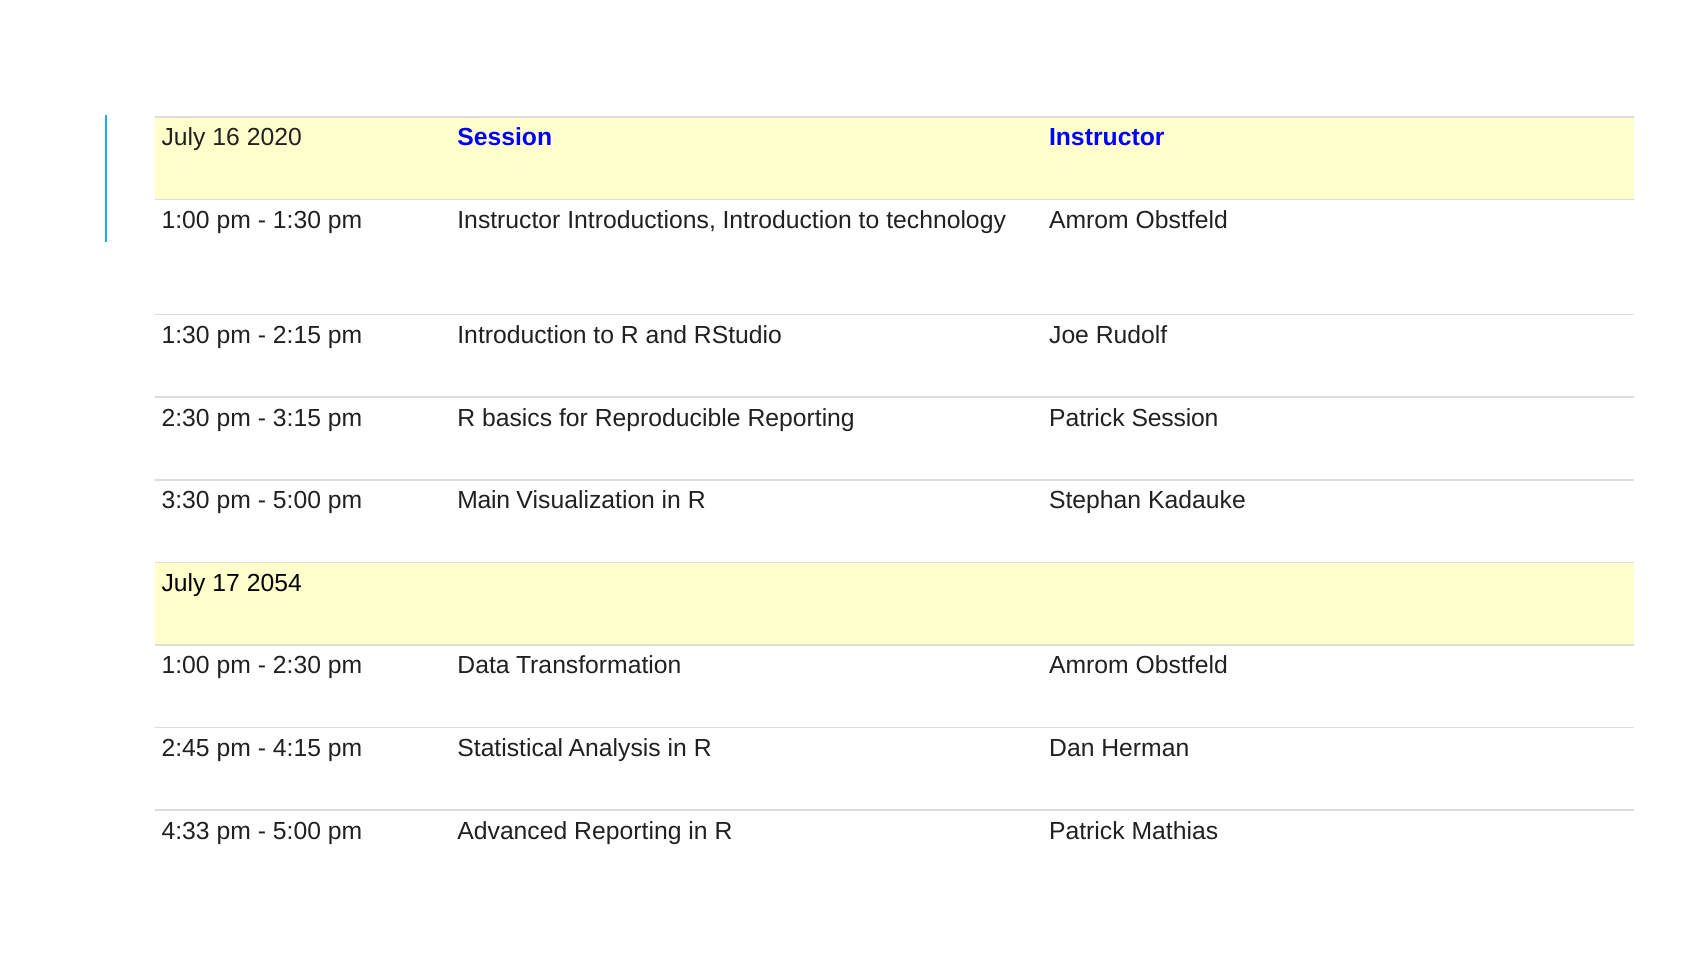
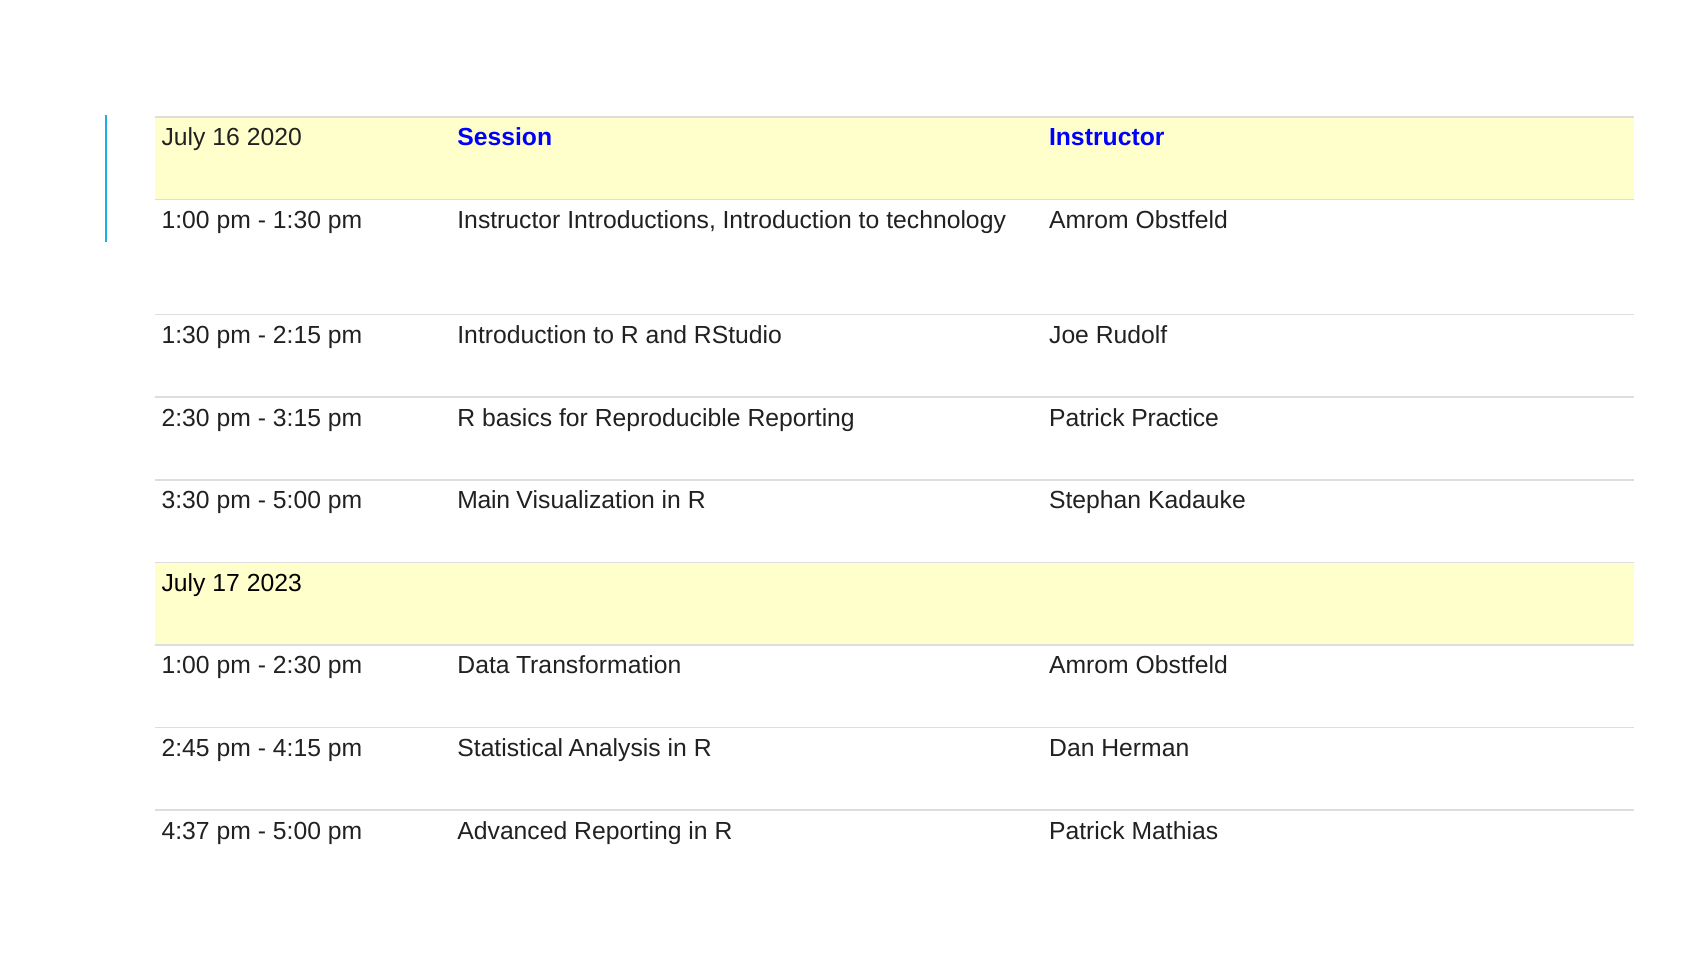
Patrick Session: Session -> Practice (1175, 418)
2054: 2054 -> 2023 (274, 583)
4:33: 4:33 -> 4:37 (186, 831)
